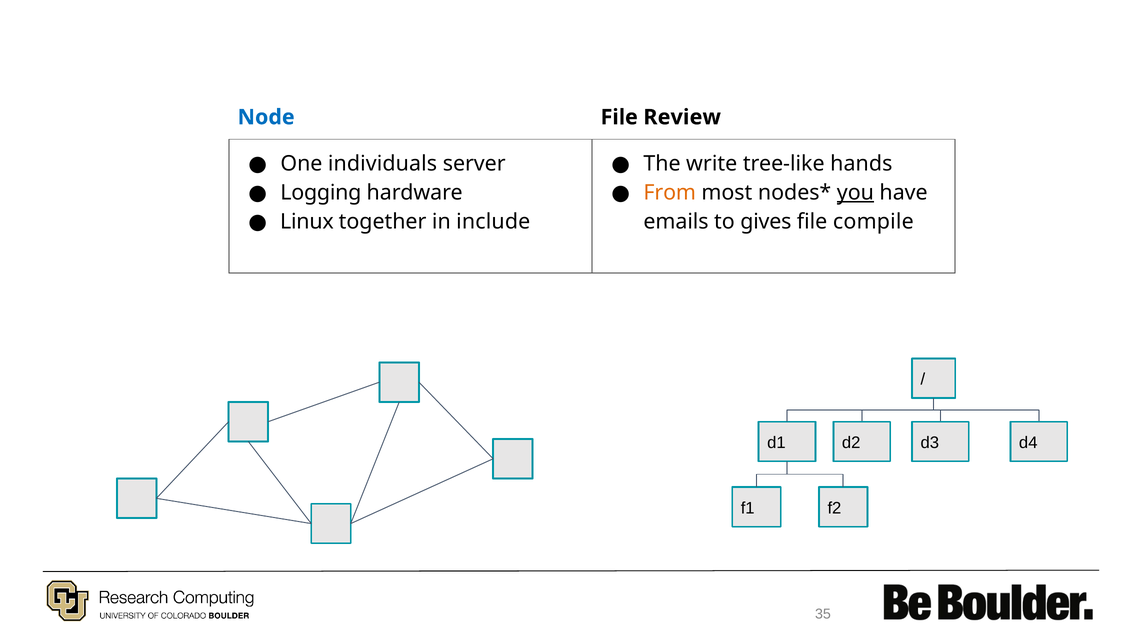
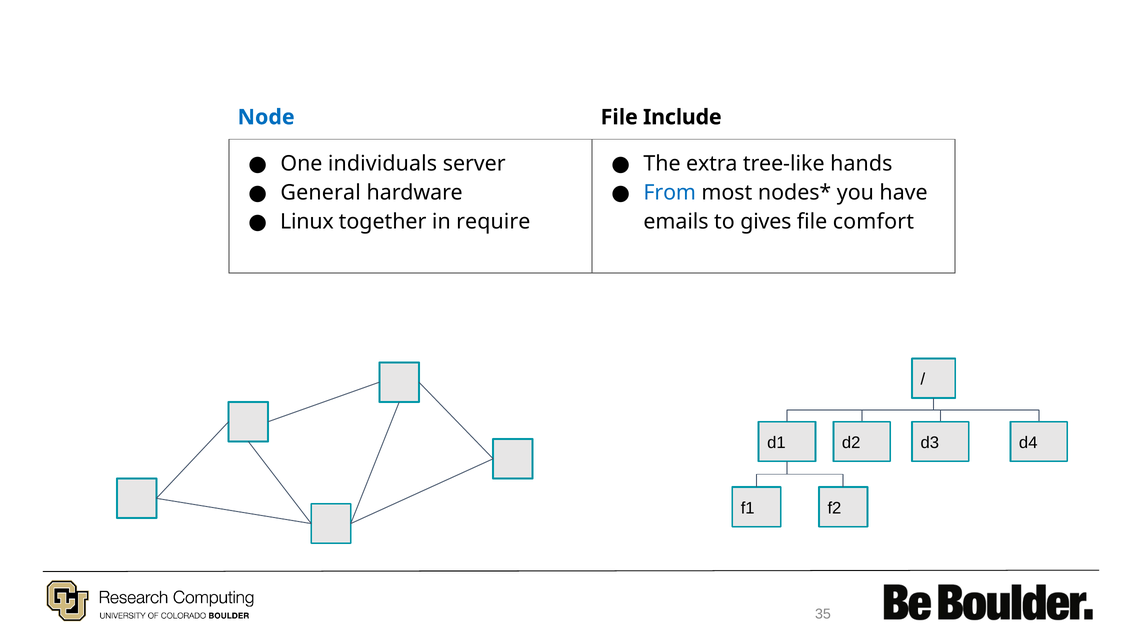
Review: Review -> Include (682, 117)
write: write -> extra (712, 163)
Logging: Logging -> General (321, 192)
From colour: orange -> blue (670, 192)
you underline: present -> none (855, 192)
include: include -> require (493, 222)
compile: compile -> comfort (873, 222)
